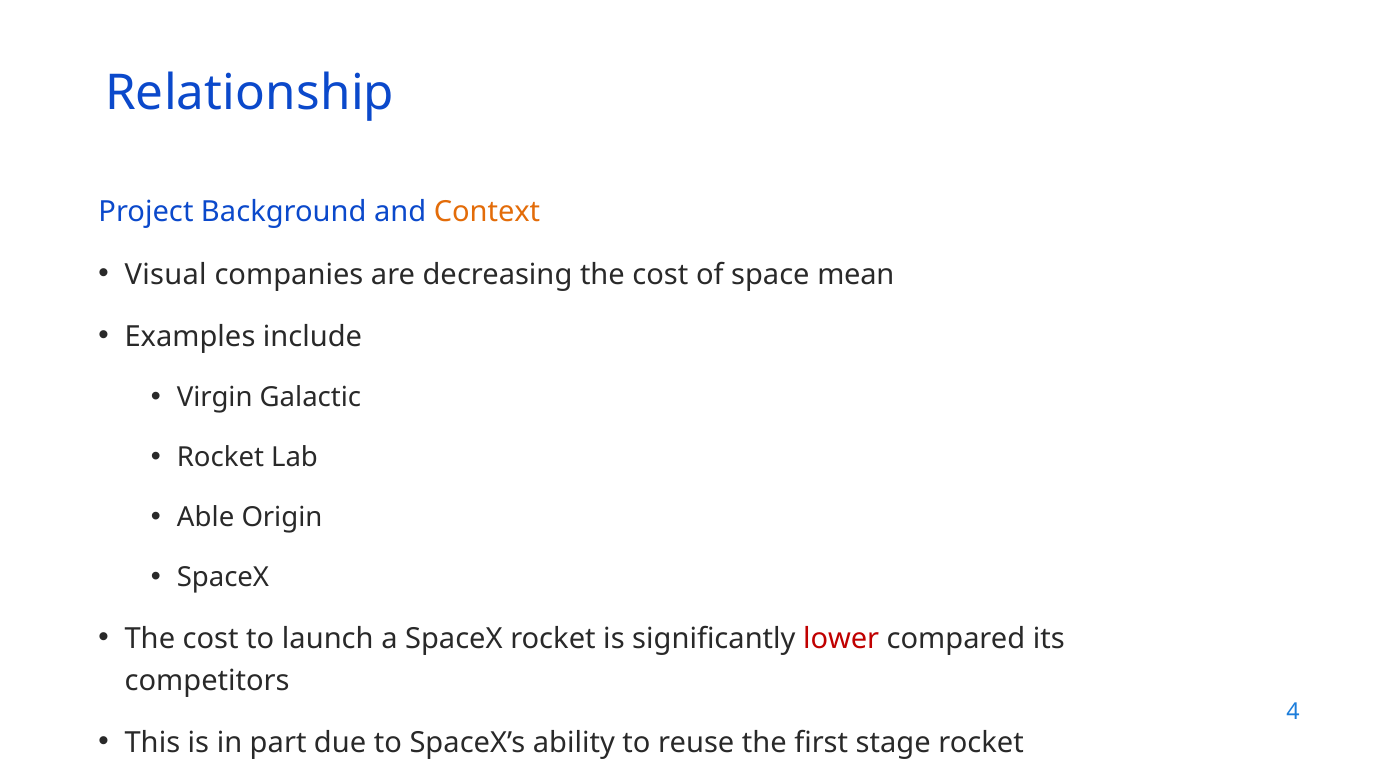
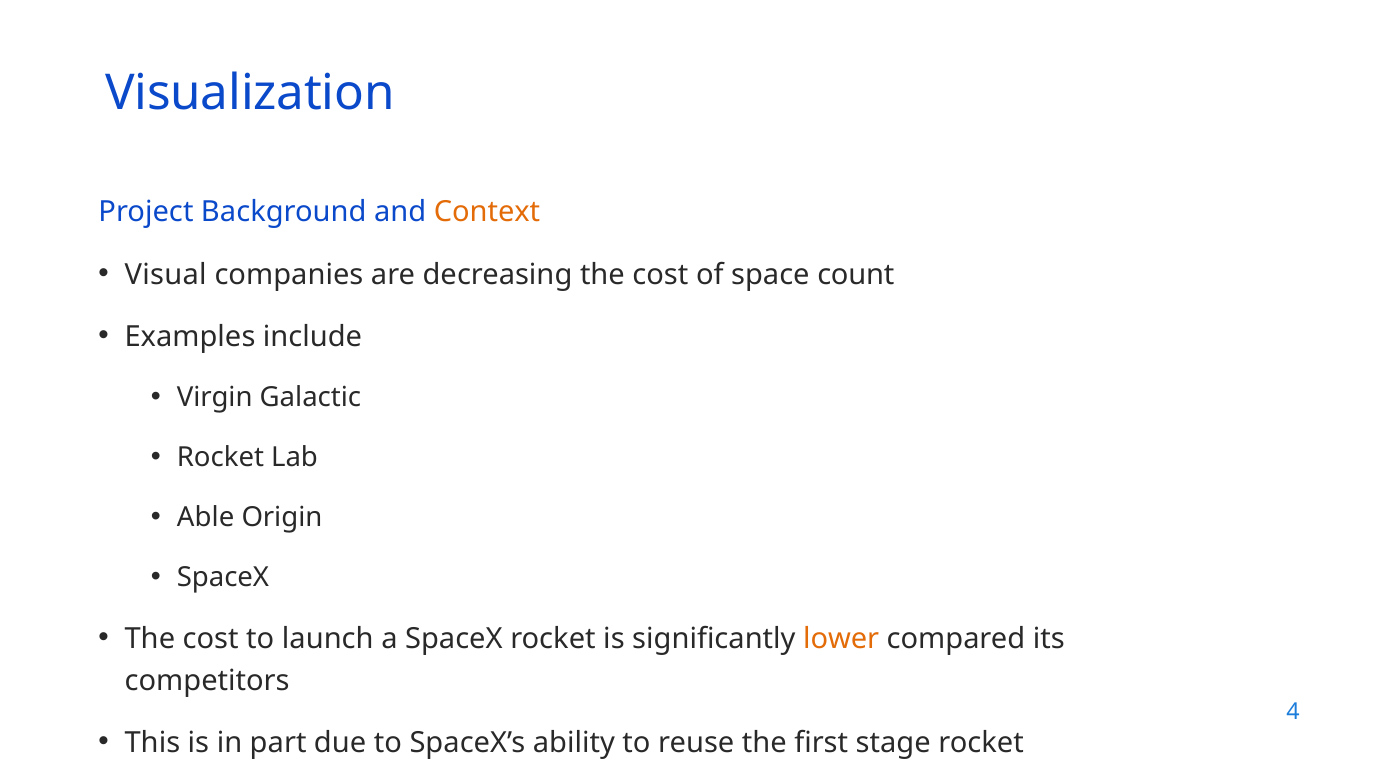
Relationship: Relationship -> Visualization (250, 93)
mean: mean -> count (856, 275)
lower colour: red -> orange (841, 639)
